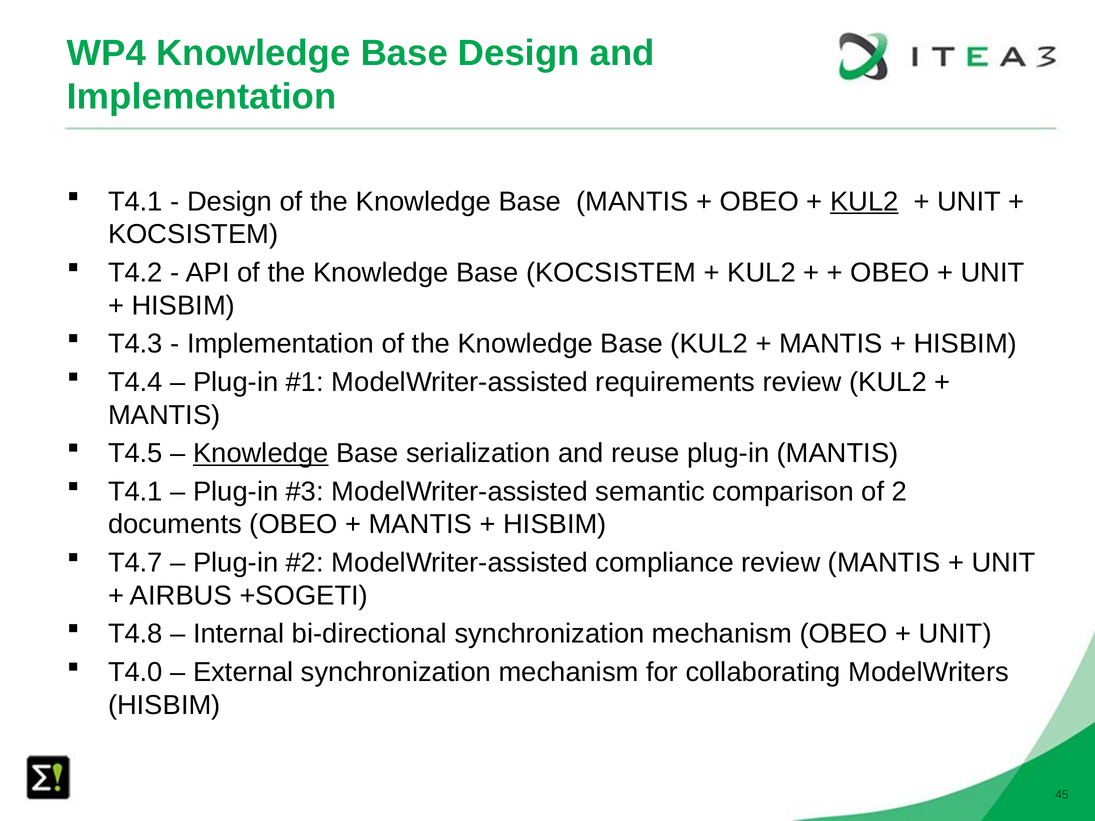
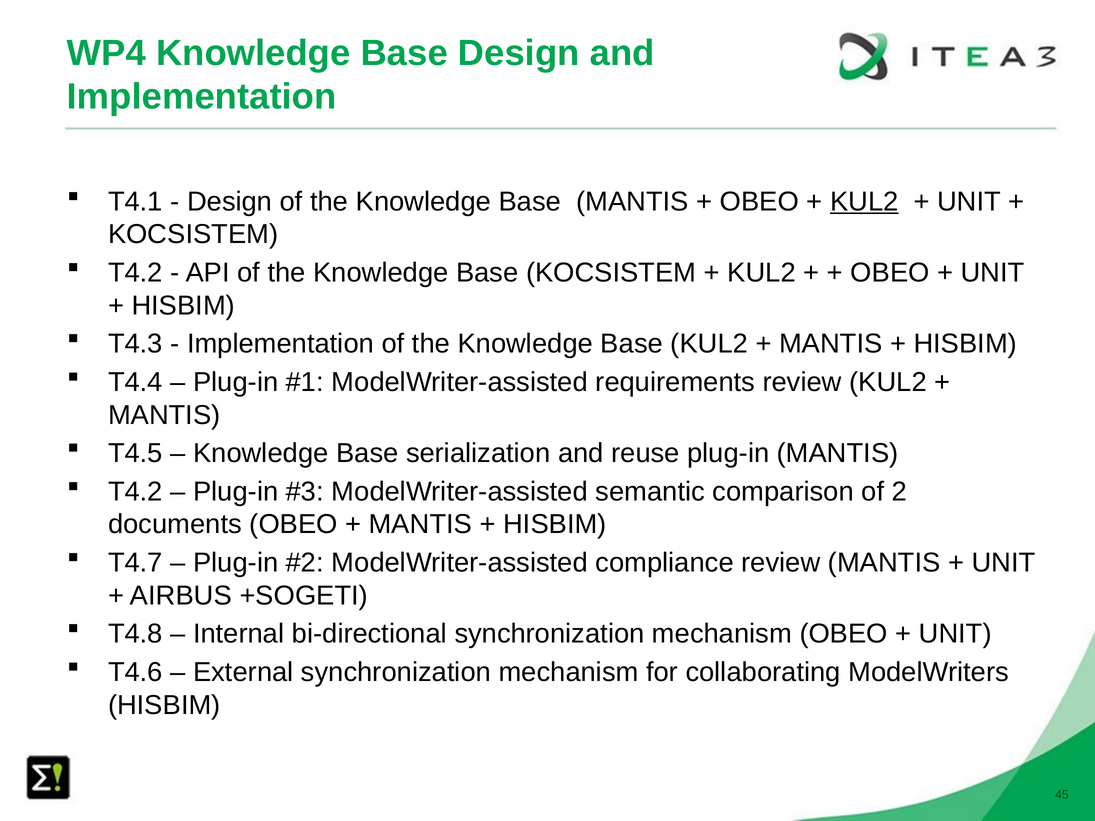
Knowledge underline: present -> none (261, 453)
T4.1: T4.1 -> T4.2 (135, 492)
T4.0: T4.0 -> T4.6 (135, 672)
